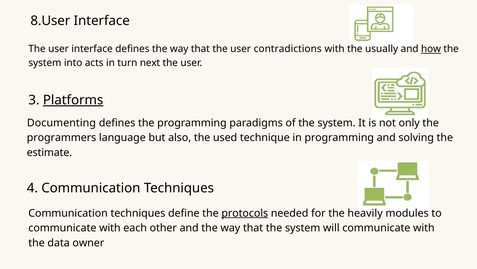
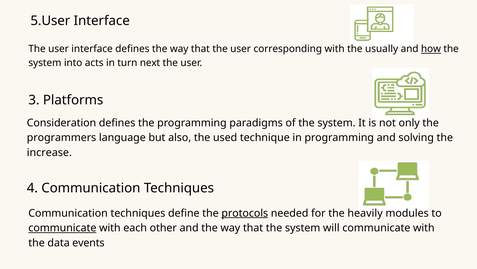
8.User: 8.User -> 5.User (50, 21)
contradictions: contradictions -> corresponding (288, 49)
Platforms underline: present -> none (73, 100)
Documenting: Documenting -> Consideration (61, 123)
estimate: estimate -> increase (49, 152)
communicate underline: none -> present (62, 227)
owner: owner -> events (88, 242)
